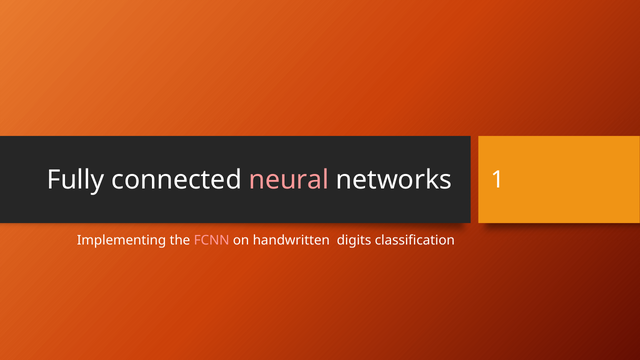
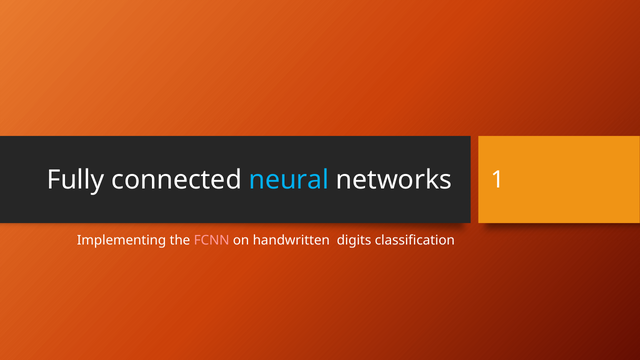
neural colour: pink -> light blue (289, 180)
